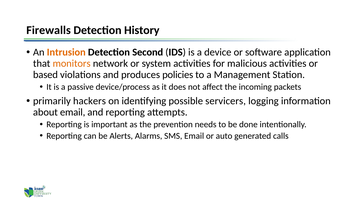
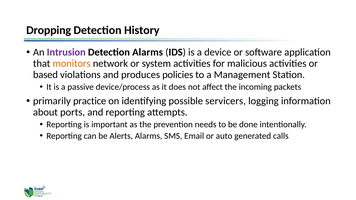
Firewalls: Firewalls -> Dropping (49, 30)
Intrusion colour: orange -> purple (66, 52)
Detection Second: Second -> Alarms (148, 52)
hackers: hackers -> practice (90, 101)
about email: email -> ports (73, 112)
